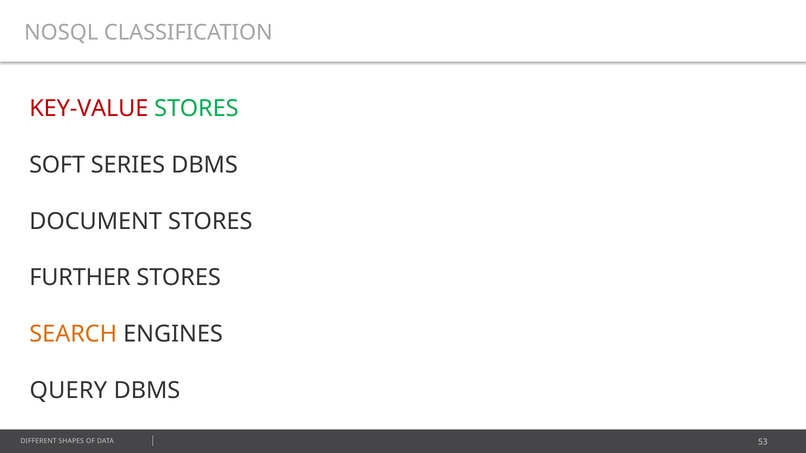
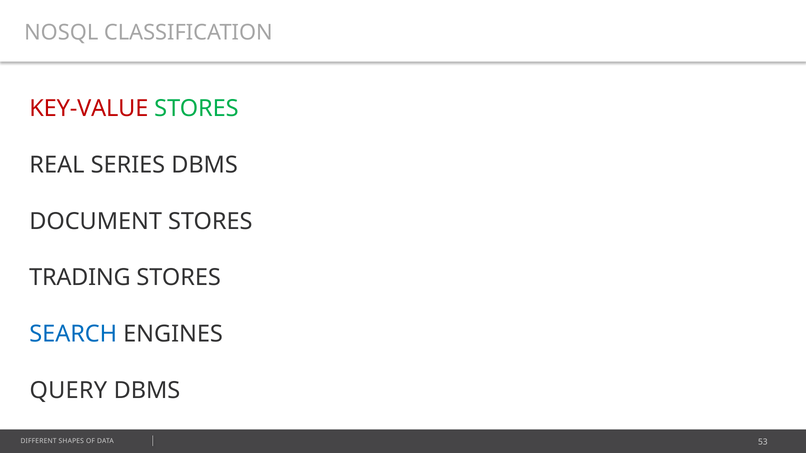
SOFT: SOFT -> REAL (57, 165)
FURTHER: FURTHER -> TRADING (80, 278)
SEARCH colour: orange -> blue (73, 334)
